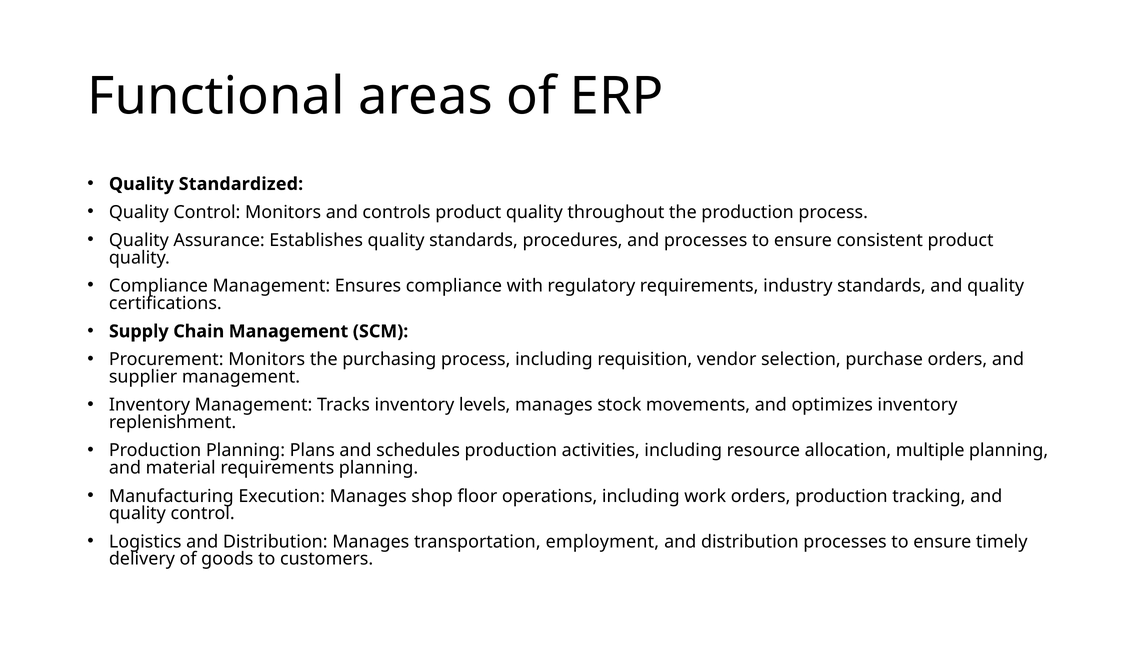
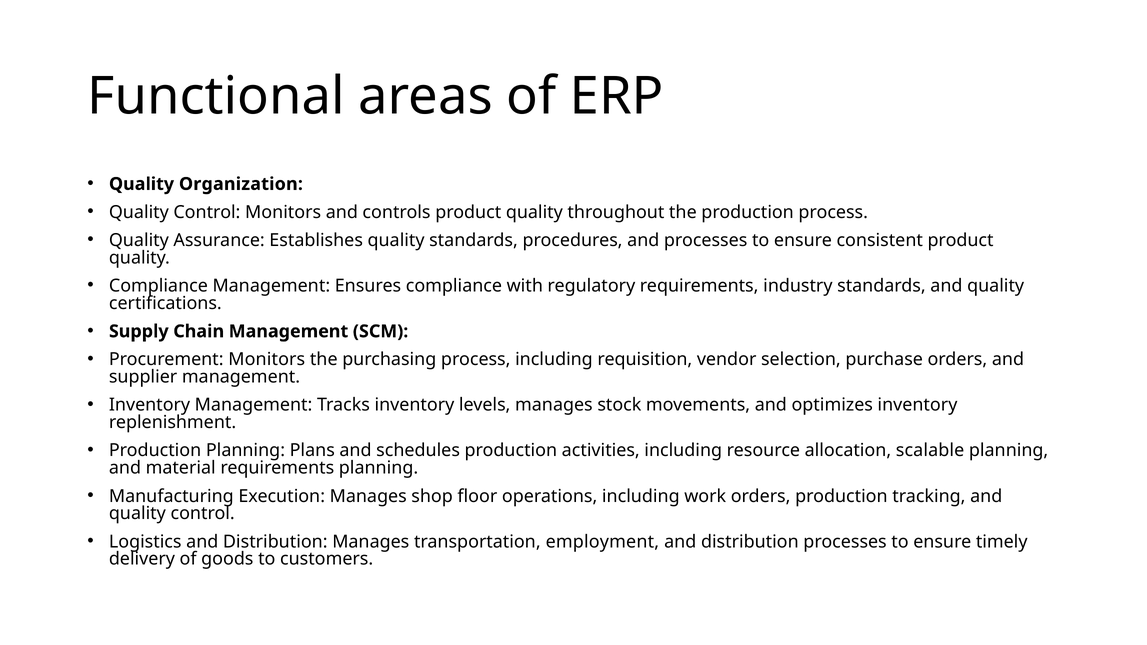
Standardized: Standardized -> Organization (241, 184)
multiple: multiple -> scalable (930, 451)
